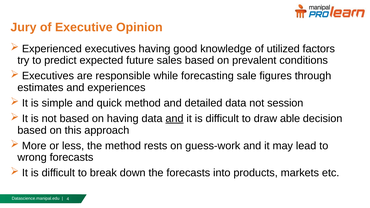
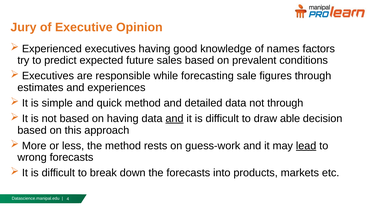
utilized: utilized -> names (283, 49)
not session: session -> through (285, 103)
lead underline: none -> present (306, 146)
